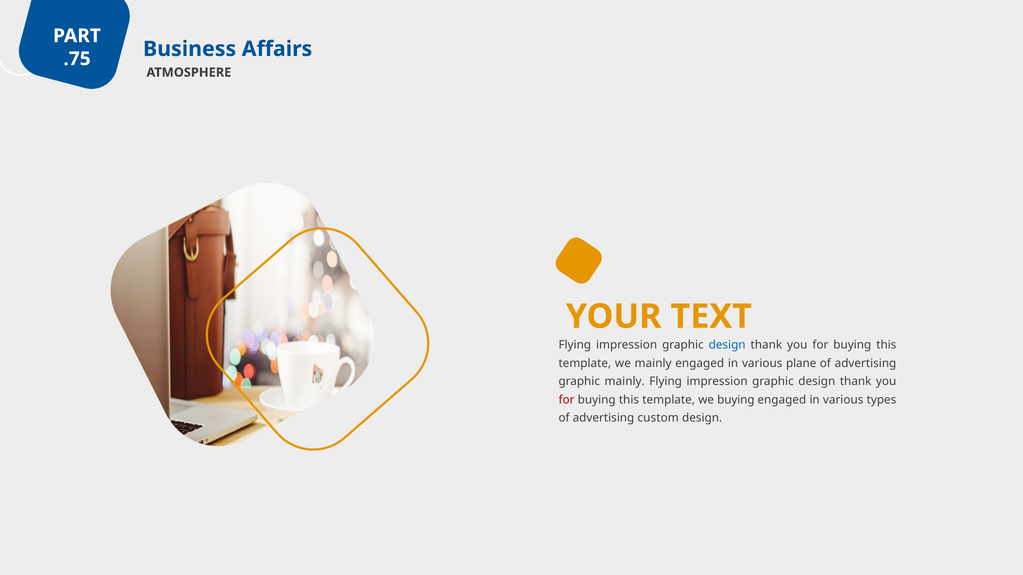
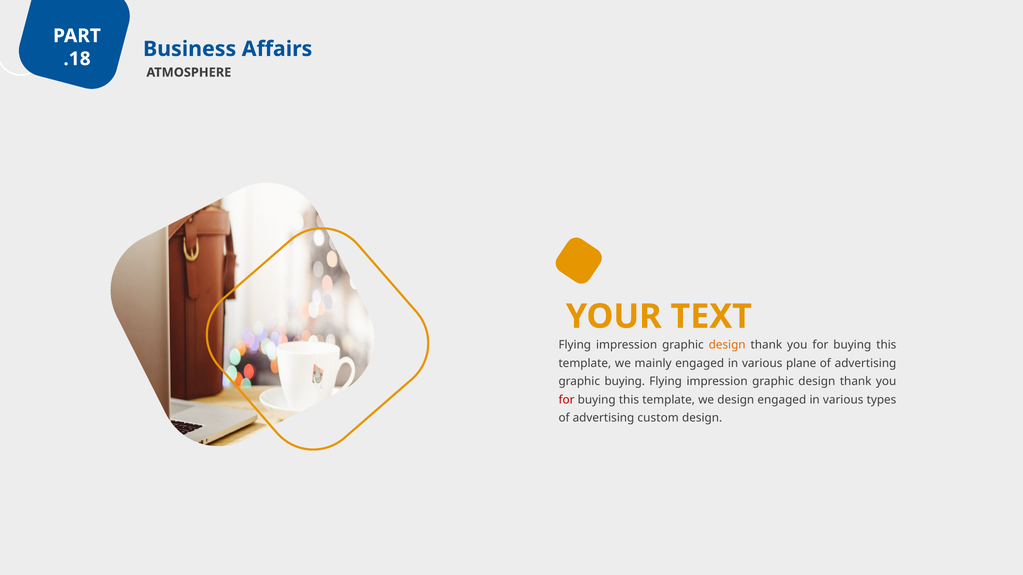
.75: .75 -> .18 (77, 59)
design colour: blue -> orange (727, 345)
graphic mainly: mainly -> buying (625, 382)
we buying: buying -> design (736, 400)
